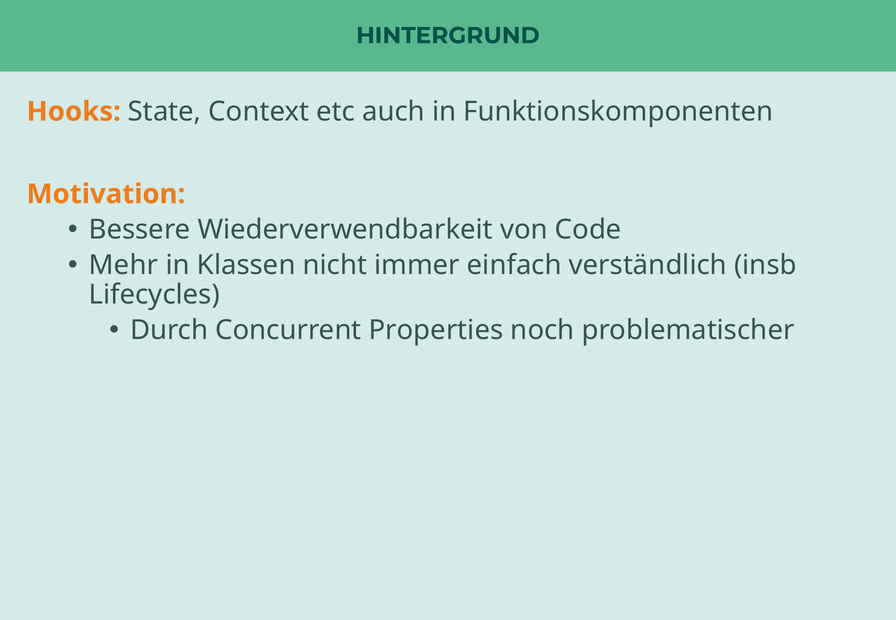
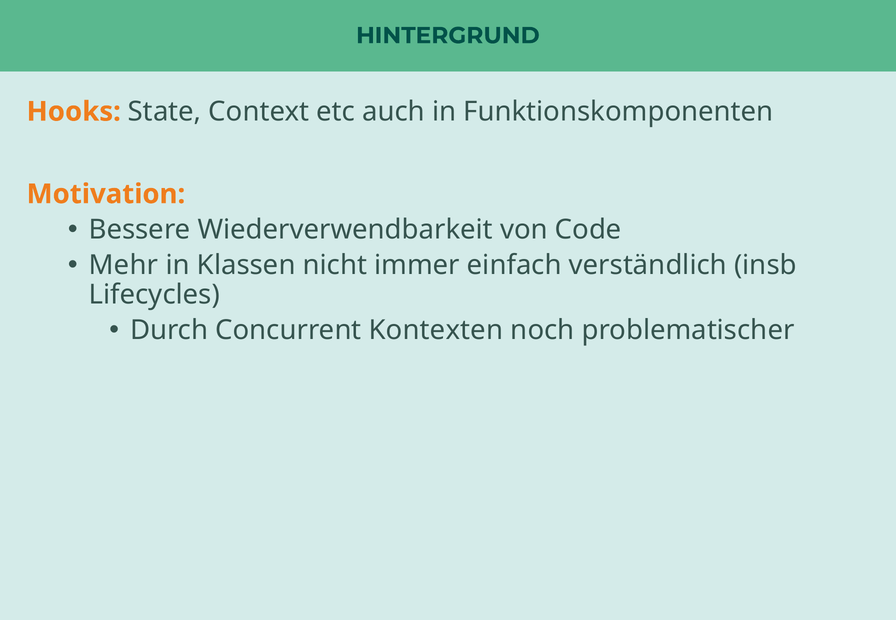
Properties: Properties -> Kontexten (436, 330)
